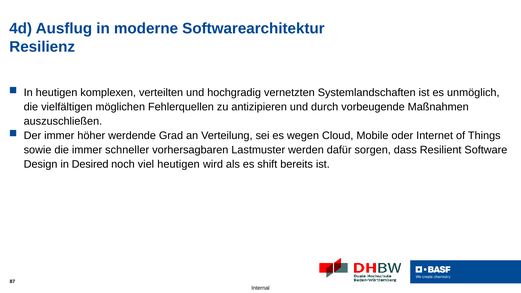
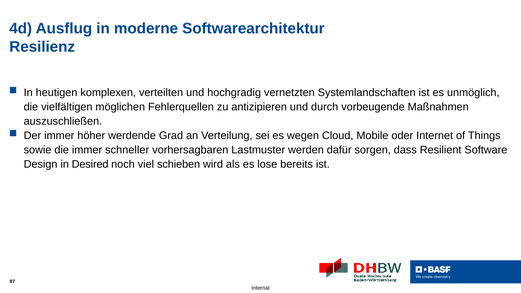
viel heutigen: heutigen -> schieben (179, 164)
shift: shift -> lose (267, 164)
